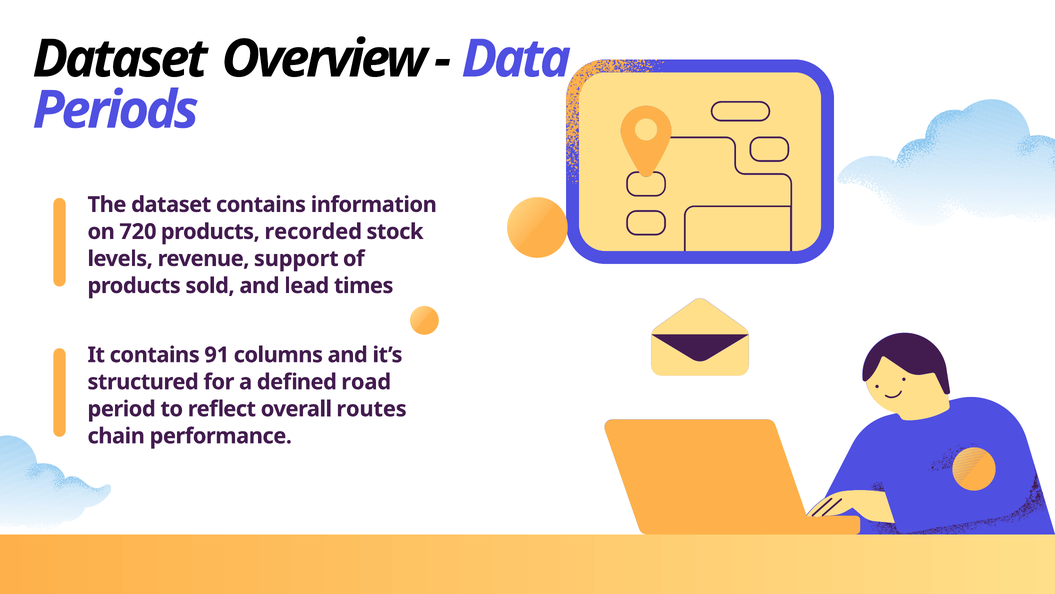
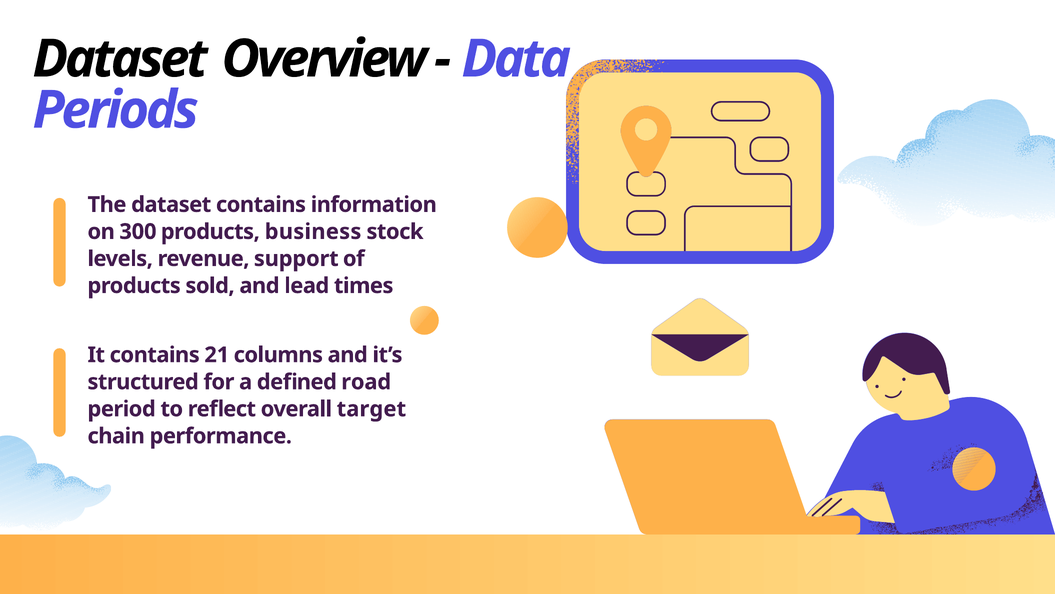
720: 720 -> 300 (138, 231)
recorded: recorded -> business (313, 231)
91: 91 -> 21 (217, 355)
routes: routes -> target (371, 409)
